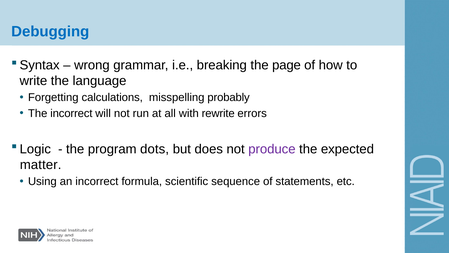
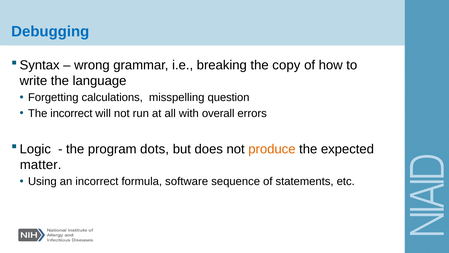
page: page -> copy (286, 65)
probably: probably -> question (229, 97)
rewrite: rewrite -> overall (218, 113)
produce colour: purple -> orange (272, 149)
scientific: scientific -> software (187, 181)
